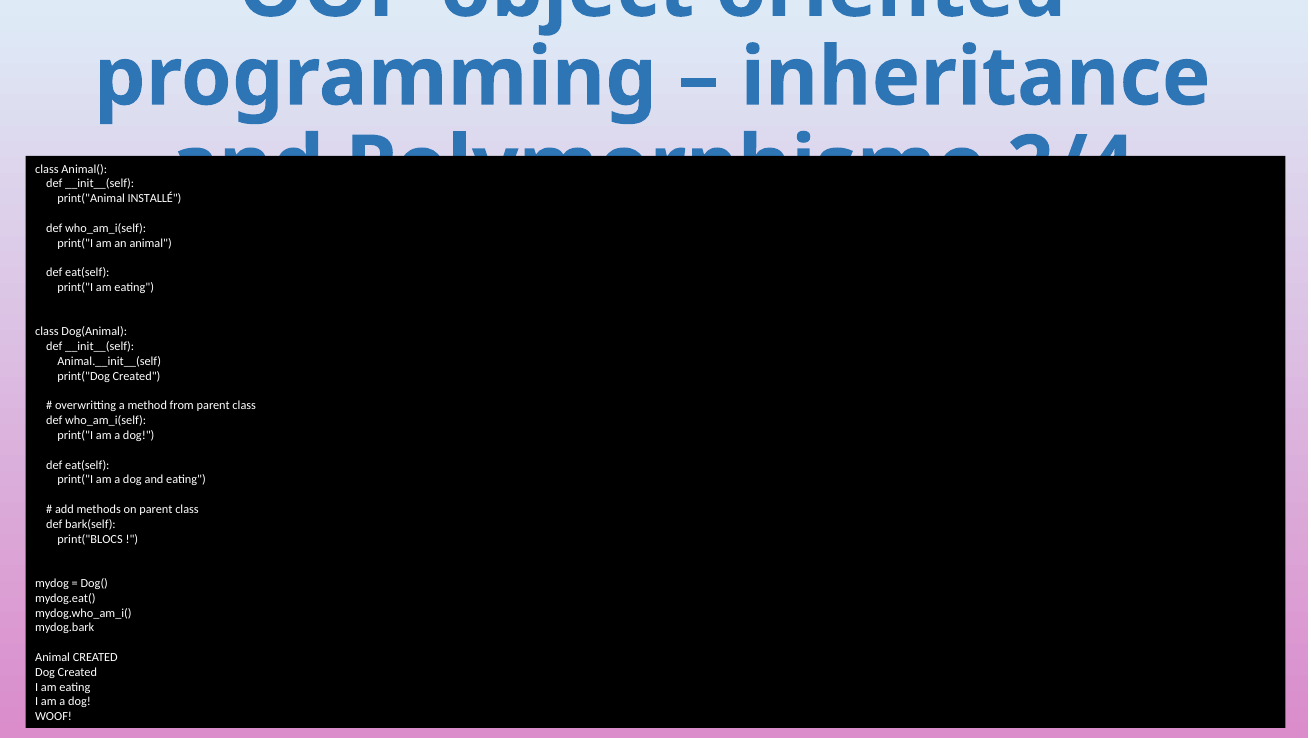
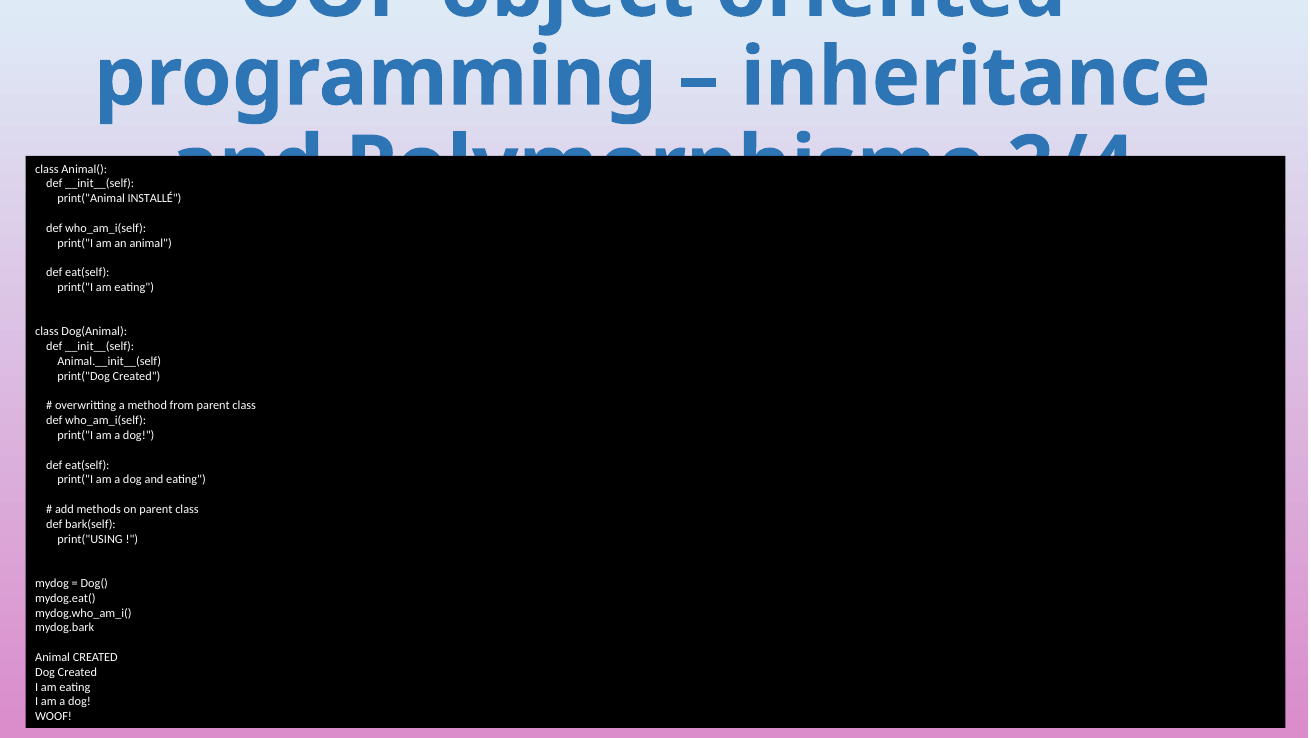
print("BLOCS: print("BLOCS -> print("USING (90, 539)
